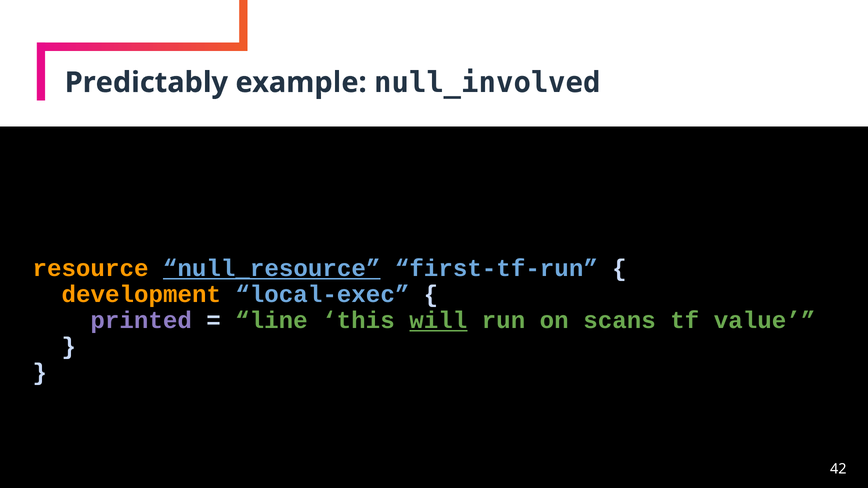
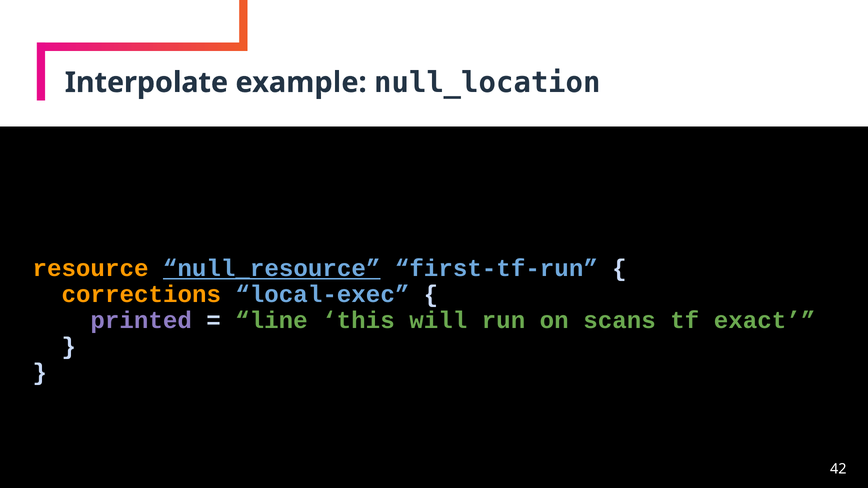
Predictably: Predictably -> Interpolate (146, 83)
null_involved: null_involved -> null_location (487, 83)
development: development -> corrections (141, 295)
will underline: present -> none (438, 321)
value: value -> exact (765, 321)
